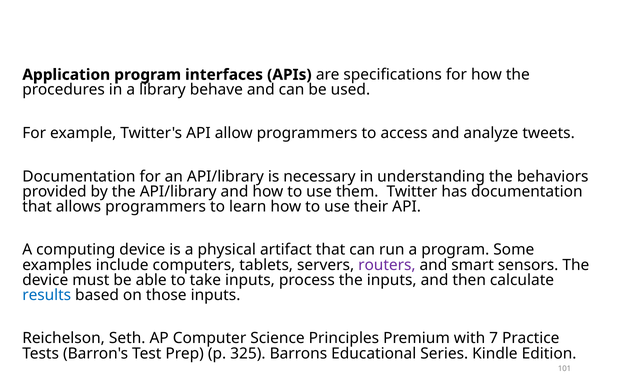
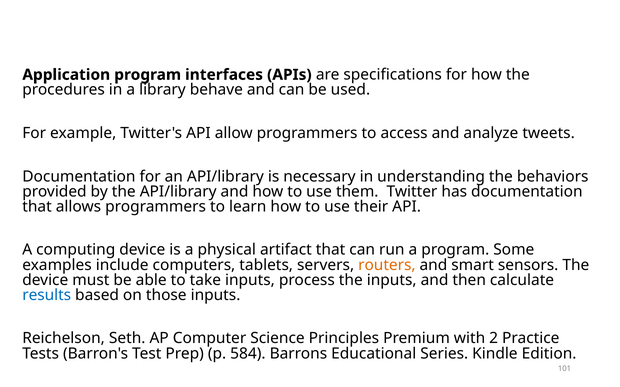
routers colour: purple -> orange (387, 265)
7: 7 -> 2 (494, 339)
325: 325 -> 584 (248, 354)
